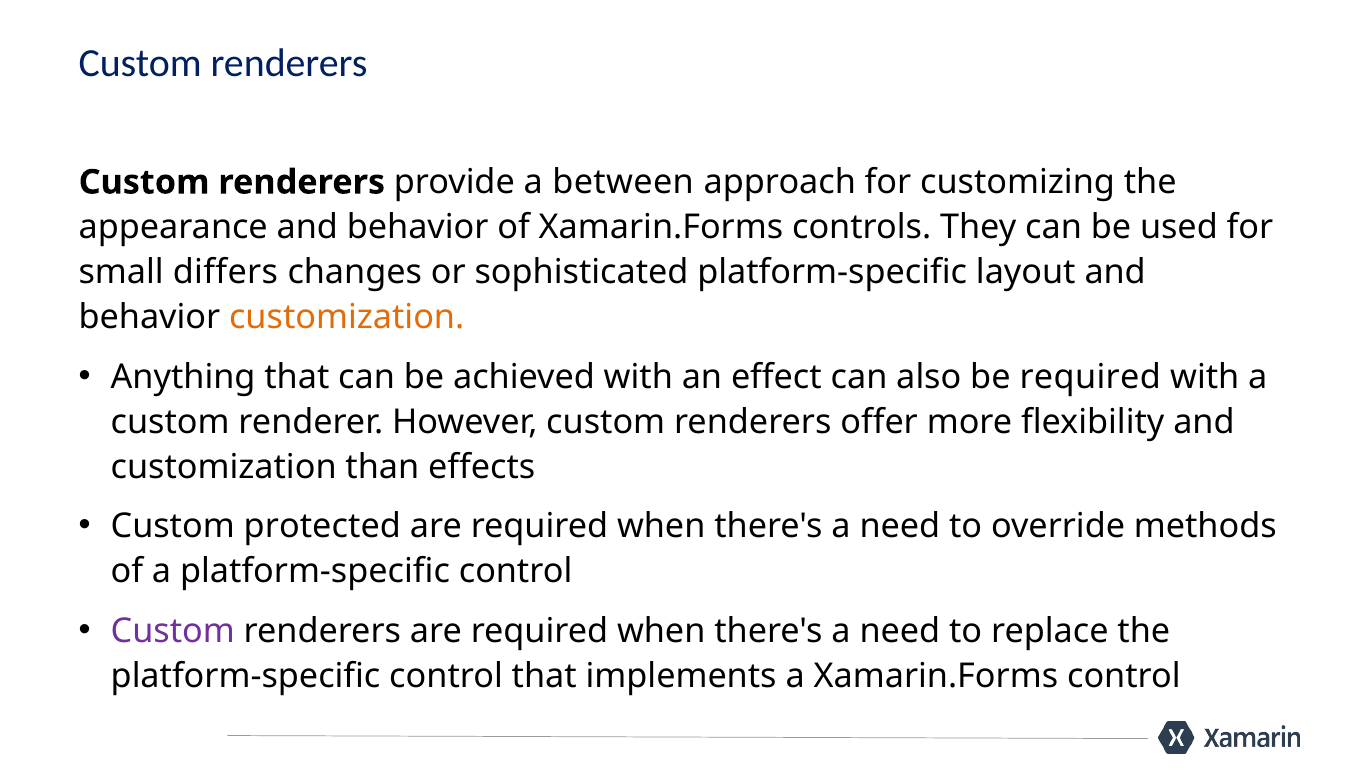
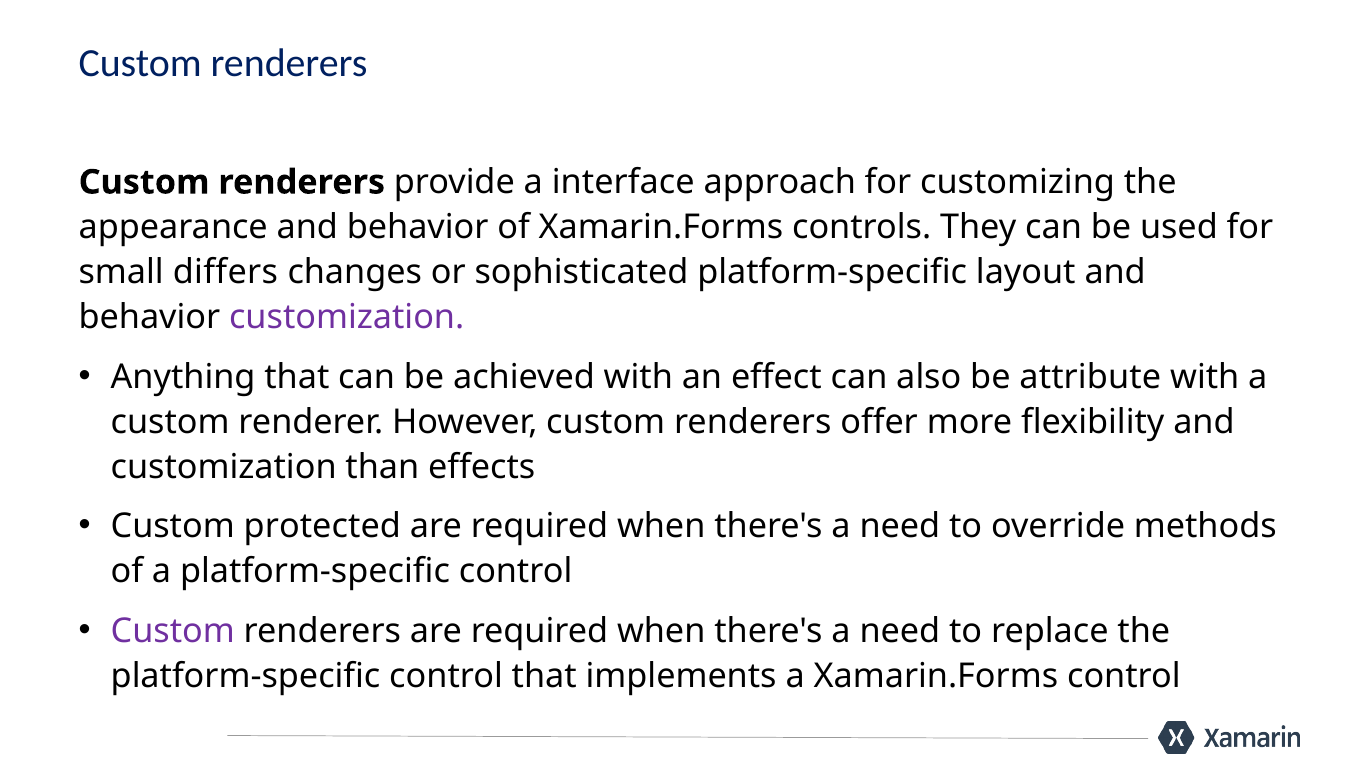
between: between -> interface (623, 182)
customization colour: orange -> purple (347, 318)
be required: required -> attribute (1090, 377)
